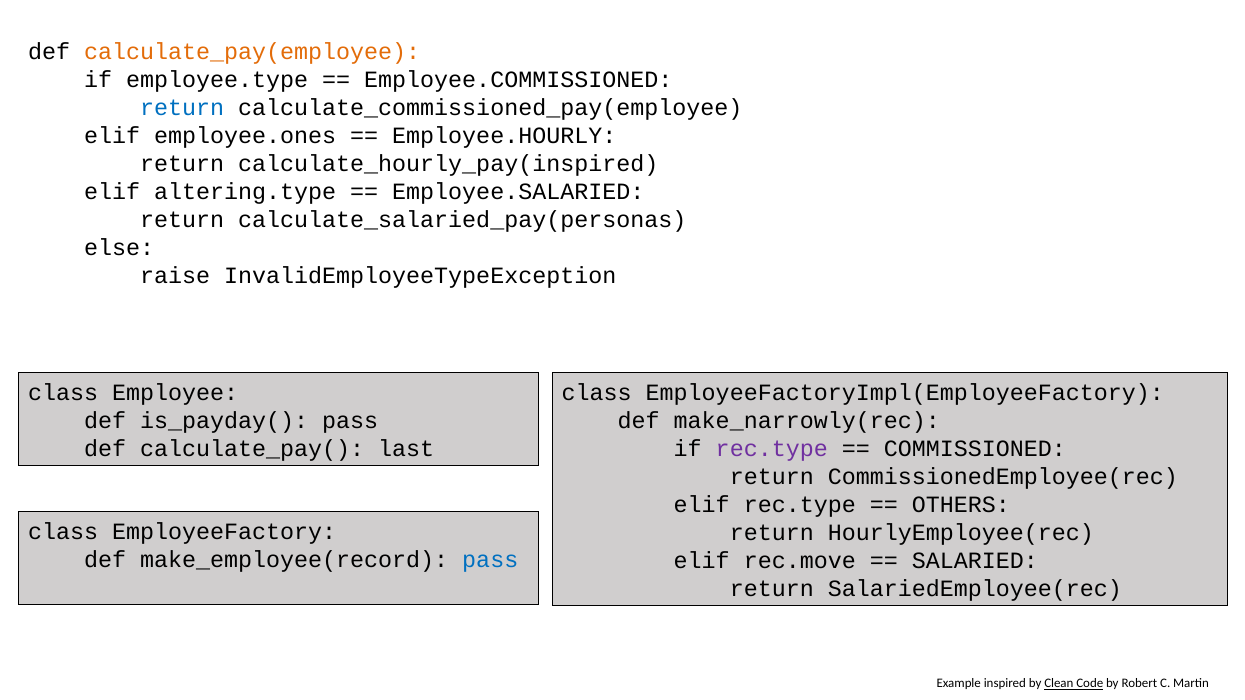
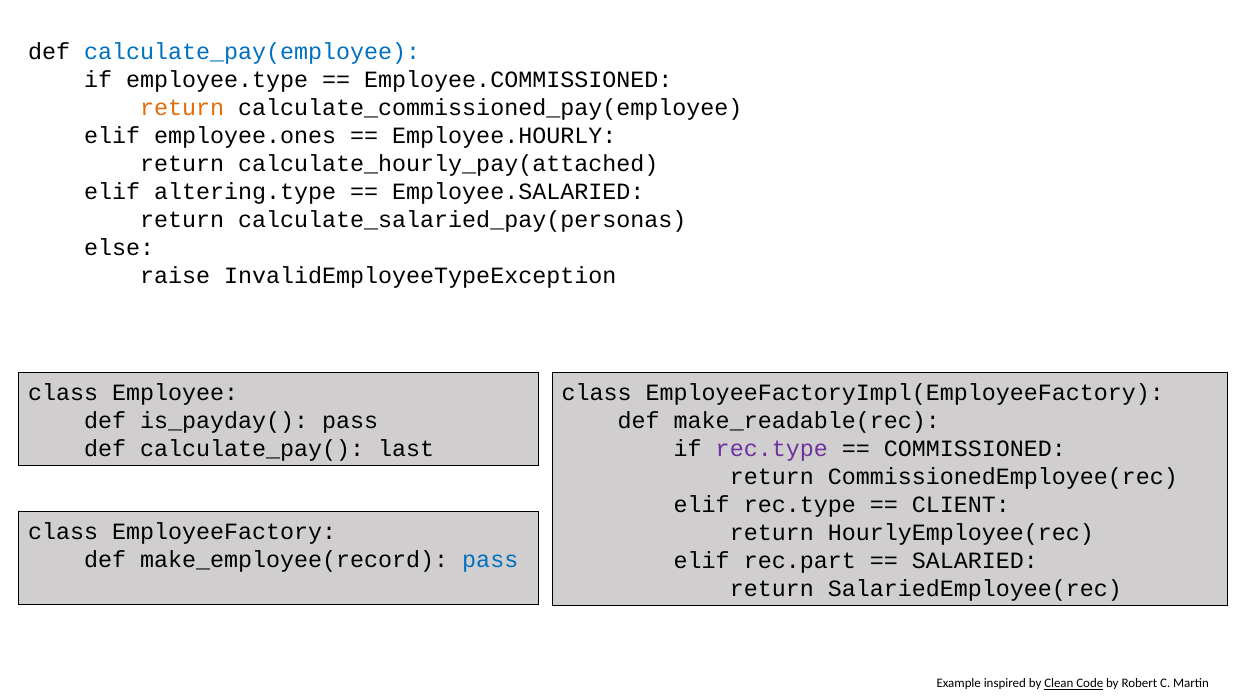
calculate_pay(employee colour: orange -> blue (252, 51)
return colour: blue -> orange (182, 107)
calculate_hourly_pay(inspired: calculate_hourly_pay(inspired -> calculate_hourly_pay(attached (448, 163)
make_narrowly(rec: make_narrowly(rec -> make_readable(rec (807, 421)
OTHERS: OTHERS -> CLIENT (961, 505)
rec.move: rec.move -> rec.part (800, 561)
